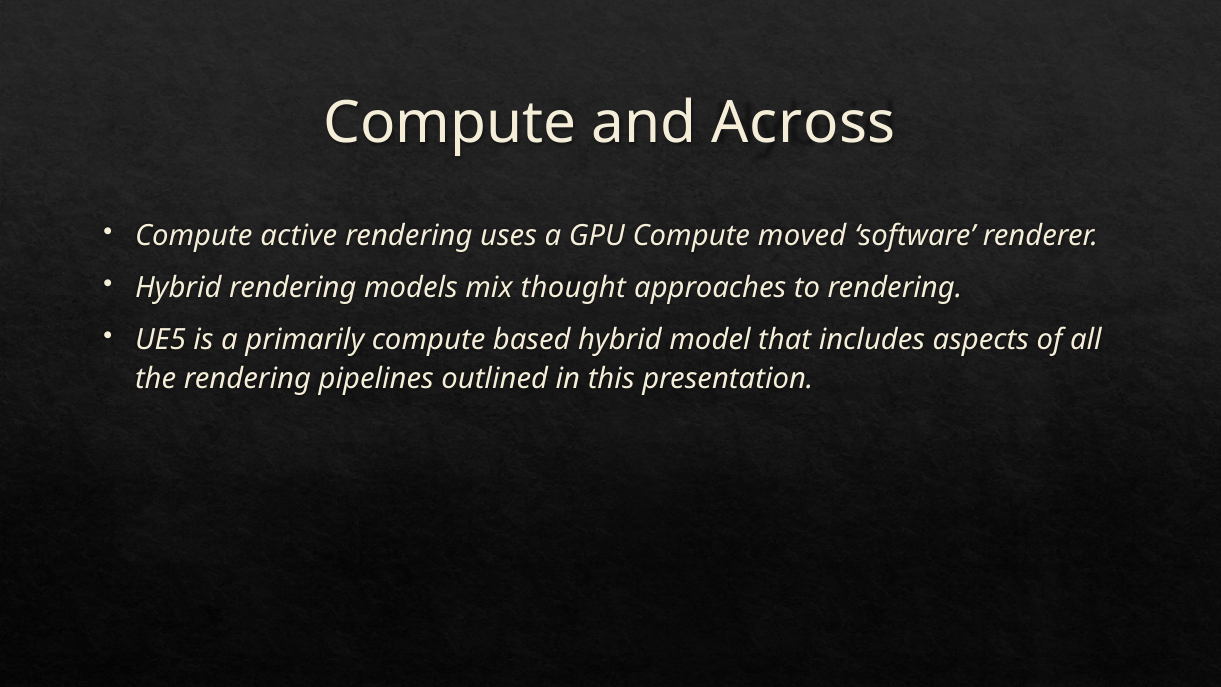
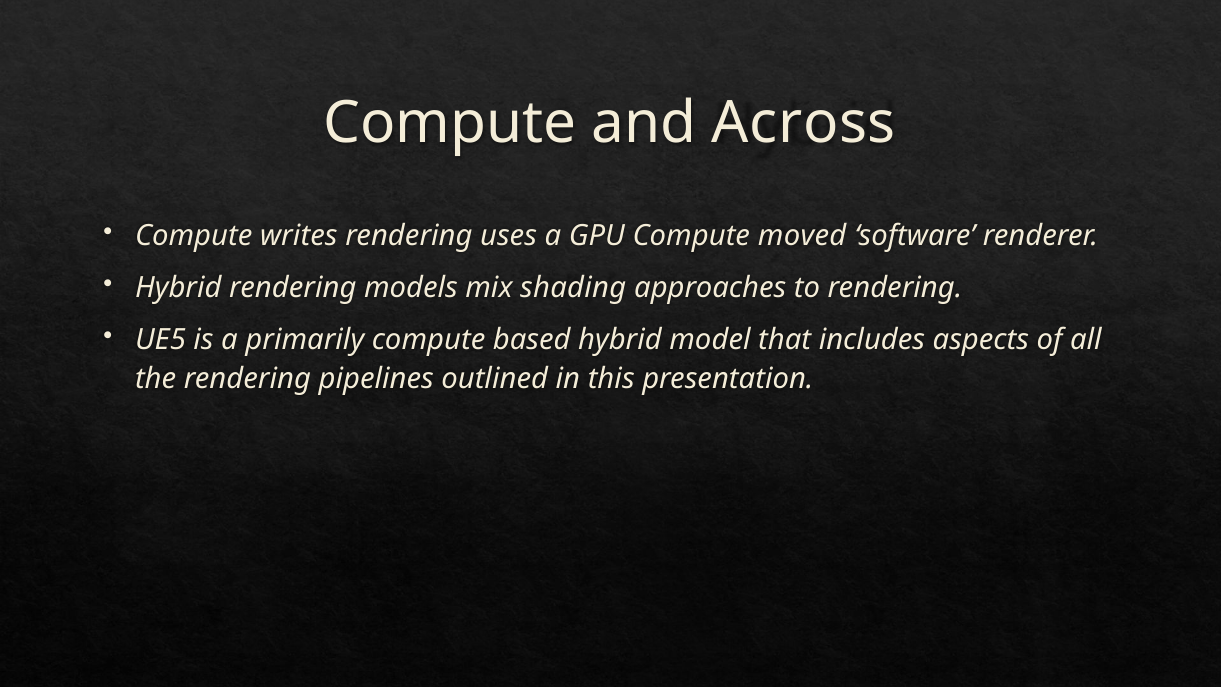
active: active -> writes (299, 236)
thought: thought -> shading (573, 288)
